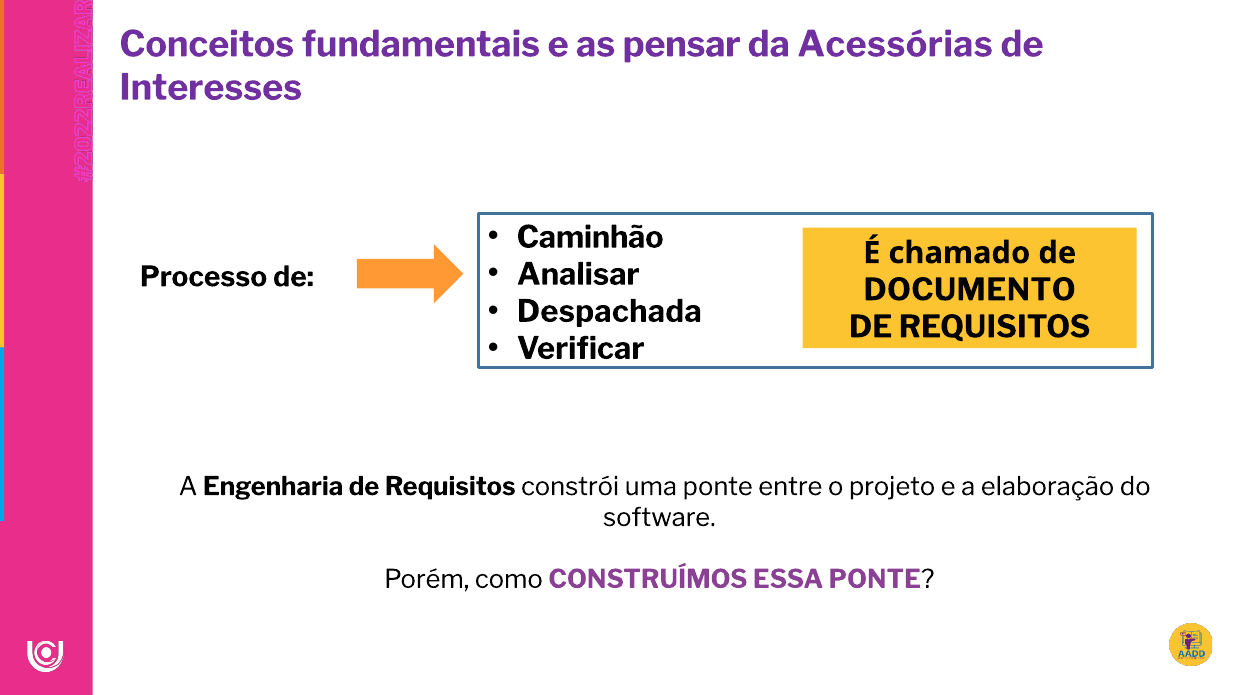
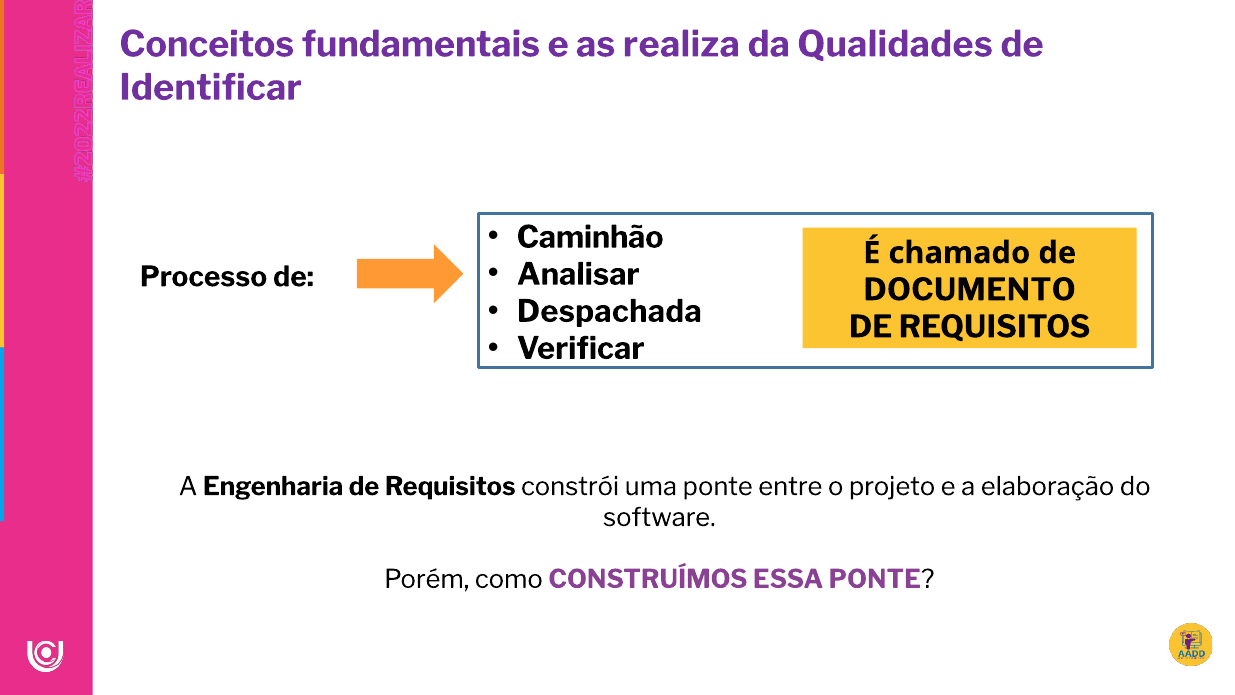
pensar: pensar -> realiza (681, 45)
Acessórias: Acessórias -> Qualidades (895, 45)
Interesses: Interesses -> Identificar (211, 88)
